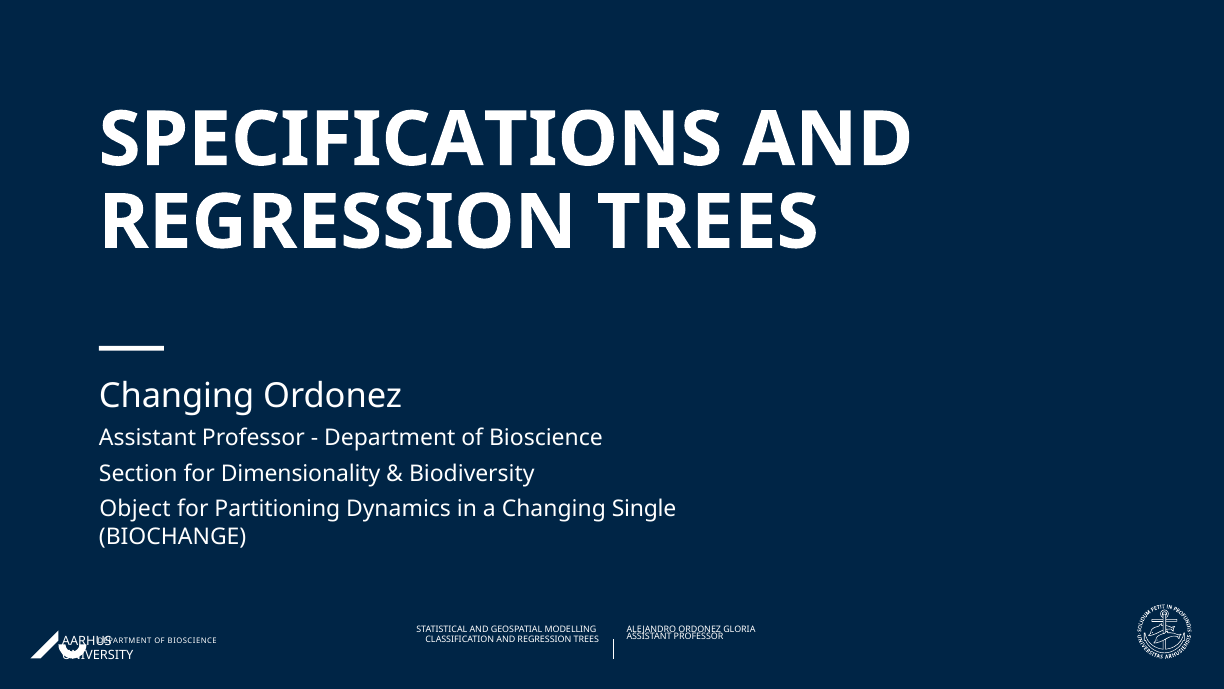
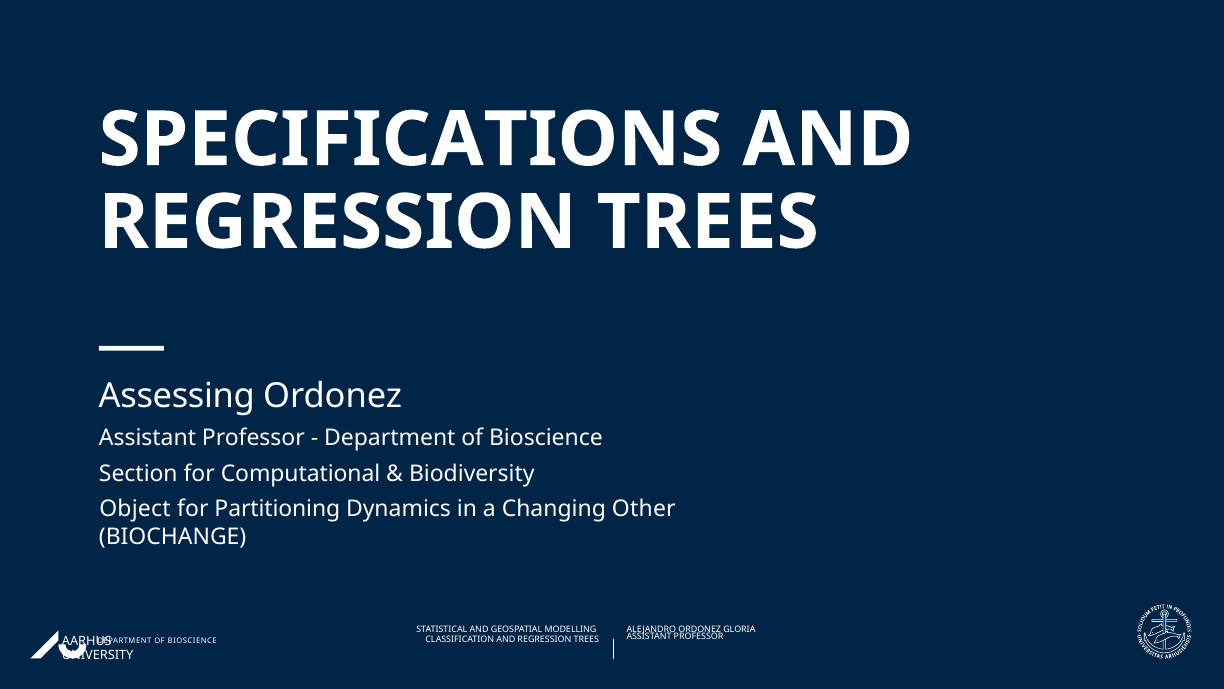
Changing: Changing -> Assessing (177, 396)
Dimensionality: Dimensionality -> Computational (301, 473)
Single: Single -> Other (644, 509)
